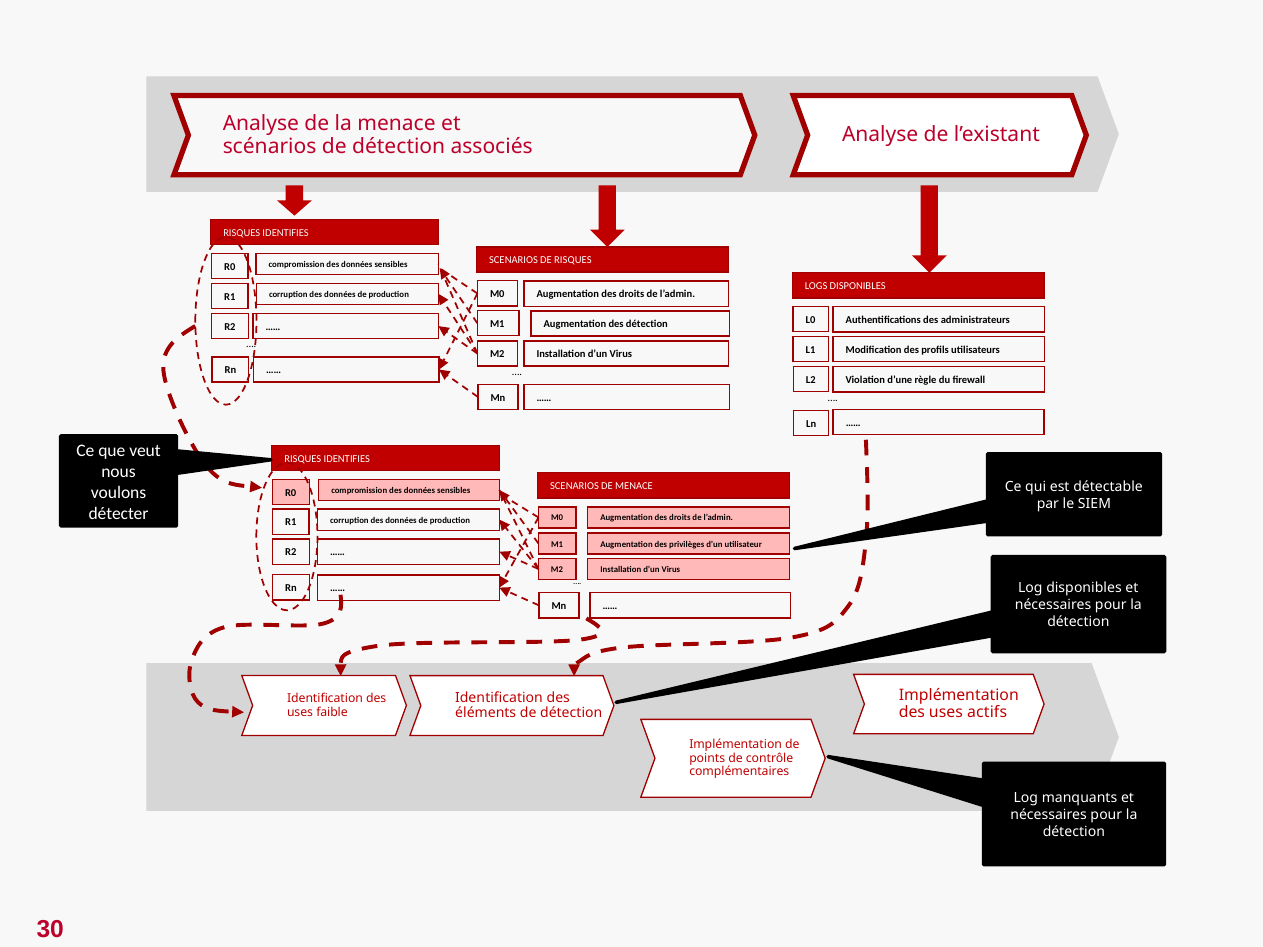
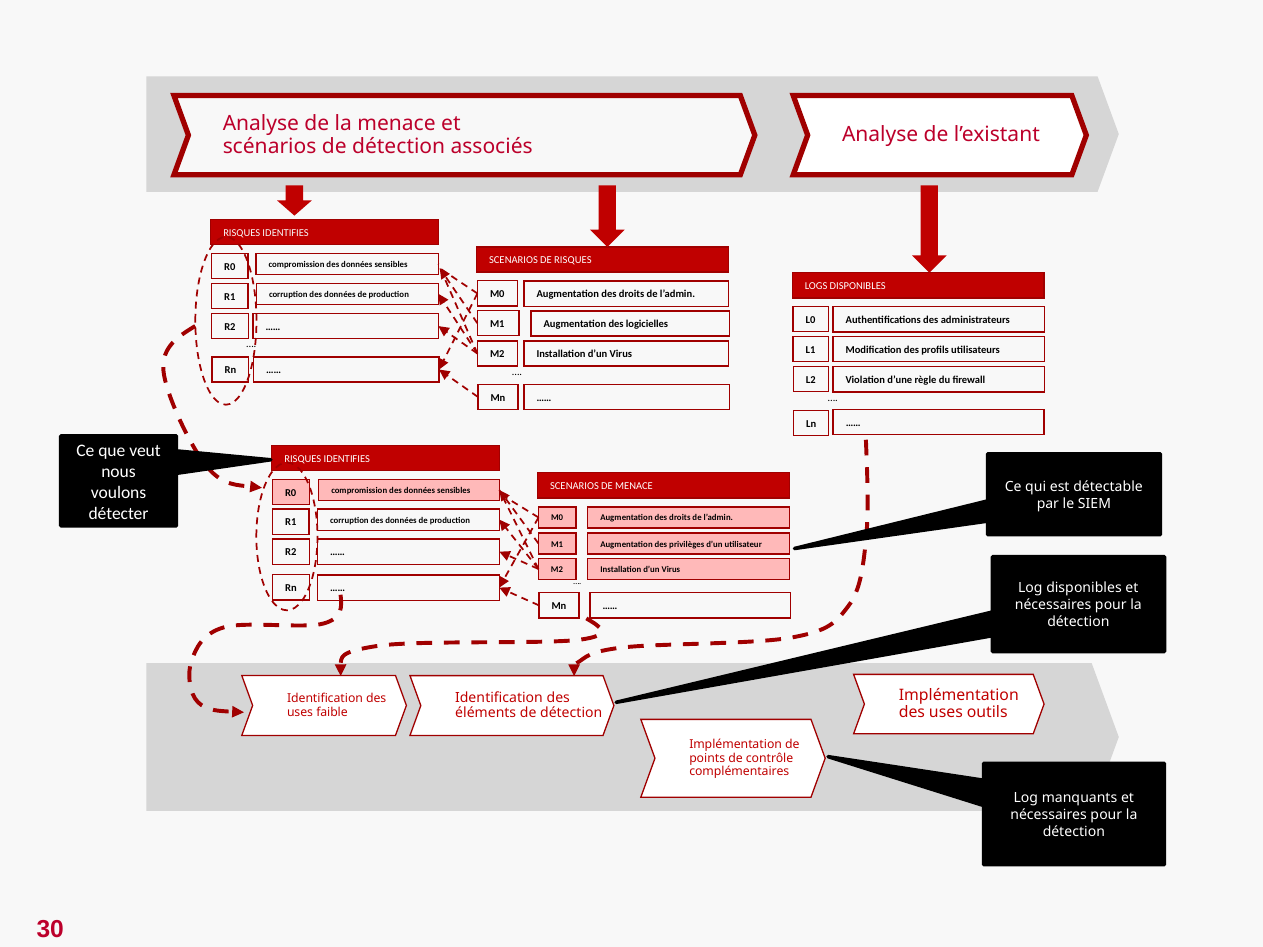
des détection: détection -> logicielles (647, 324)
actifs: actifs -> outils (987, 713)
